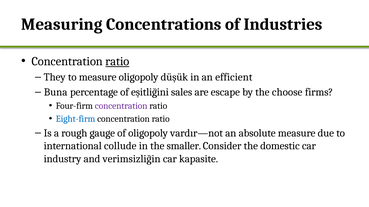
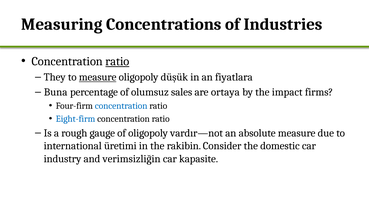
measure underline: none -> present (98, 77)
efficient: efficient -> fiyatlara (234, 77)
eşitliğini: eşitliğini -> olumsuz (150, 92)
escape: escape -> ortaya (225, 92)
choose: choose -> impact (287, 92)
concentration colour: purple -> blue (121, 106)
collude: collude -> üretimi (120, 146)
smaller: smaller -> rakibin (184, 146)
